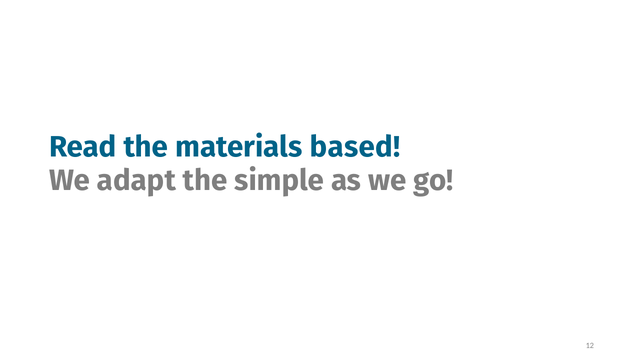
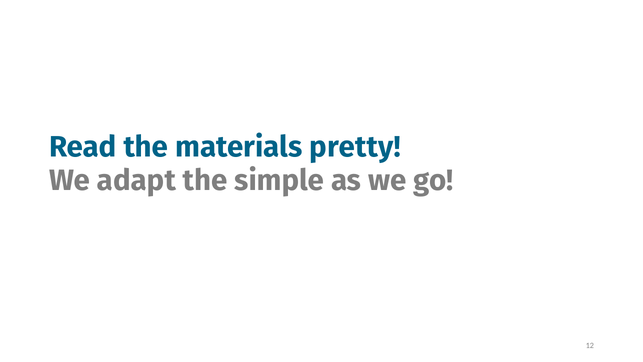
based: based -> pretty (355, 147)
